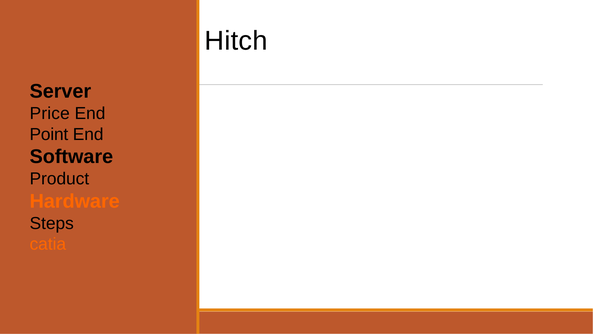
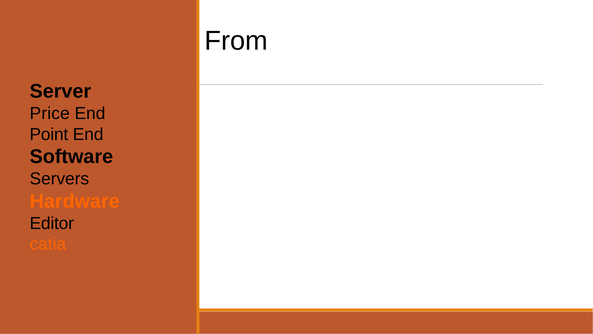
Hitch: Hitch -> From (236, 41)
Product: Product -> Servers (59, 179)
Steps: Steps -> Editor (52, 223)
